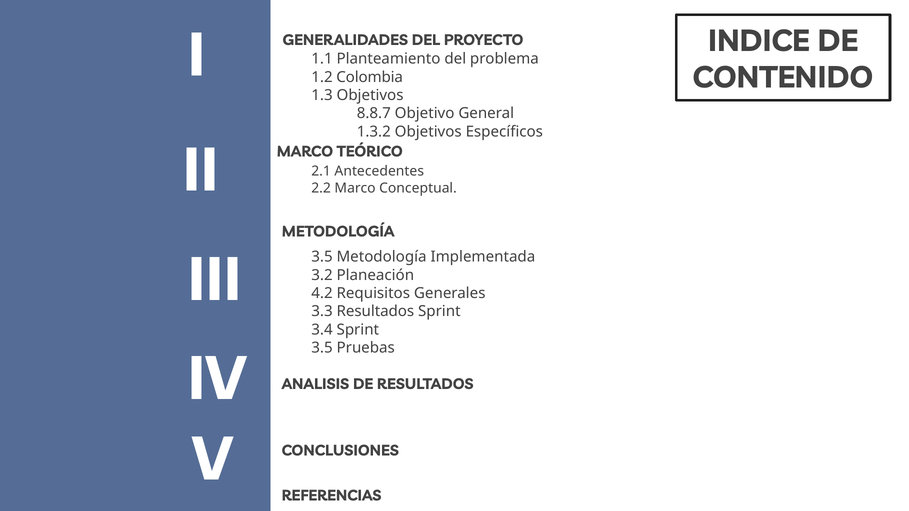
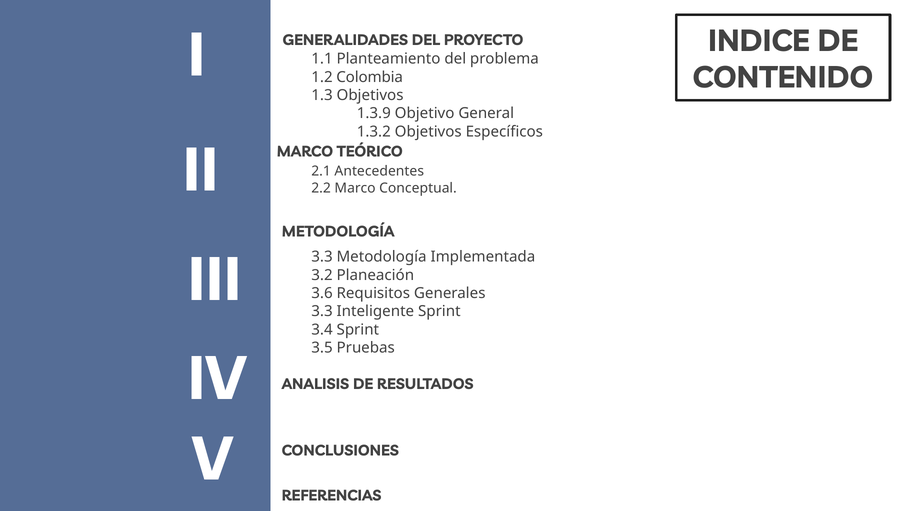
8.8.7: 8.8.7 -> 1.3.9 (374, 113)
3.5: 3.5 -> 3.3 (322, 257)
4.2: 4.2 -> 3.6 (322, 293)
3.3 Resultados: Resultados -> Inteligente (375, 312)
